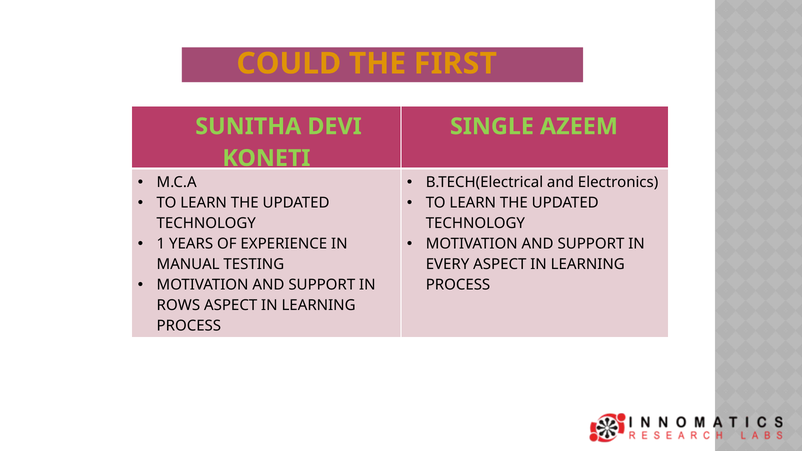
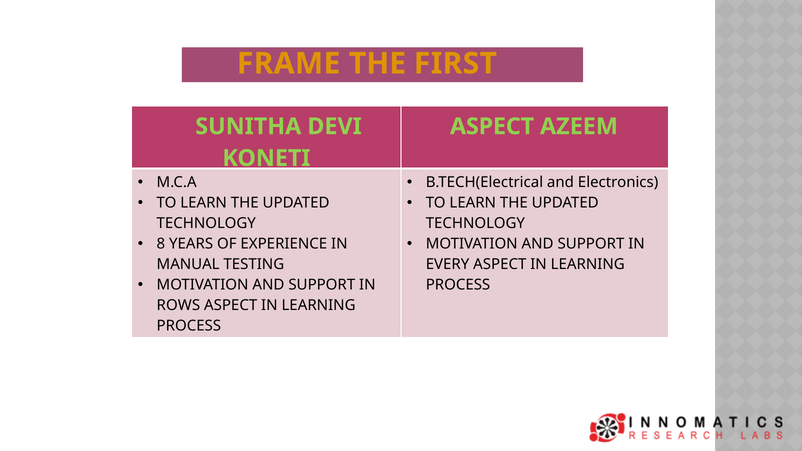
COULD: COULD -> FRAME (289, 64)
SINGLE: SINGLE -> ASPECT (492, 126)
1: 1 -> 8 (161, 244)
